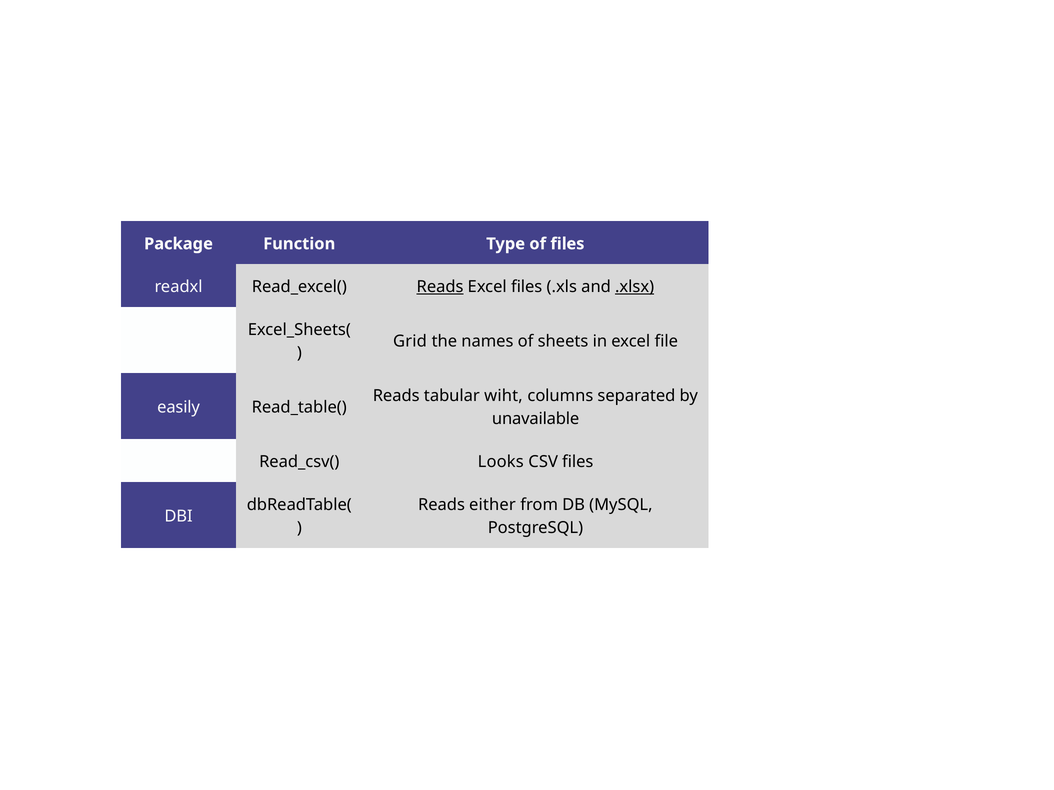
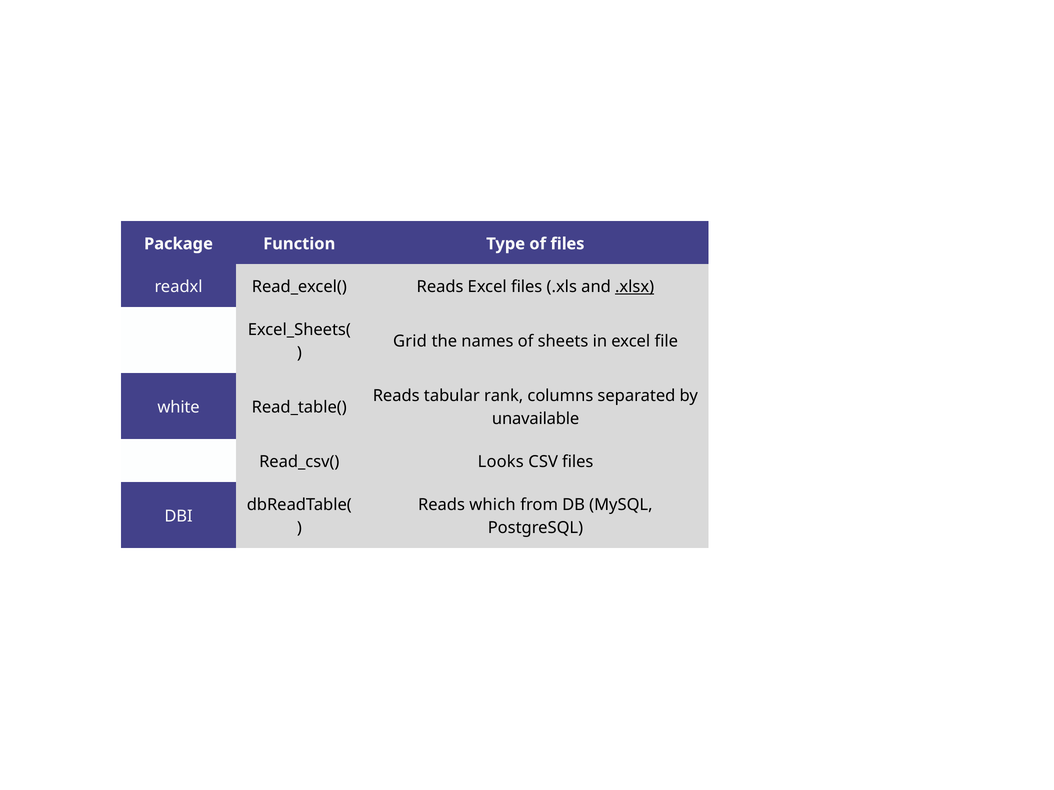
Reads underline: present -> none (440, 287)
wiht: wiht -> rank (504, 395)
easily: easily -> white (179, 407)
either: either -> which (492, 504)
